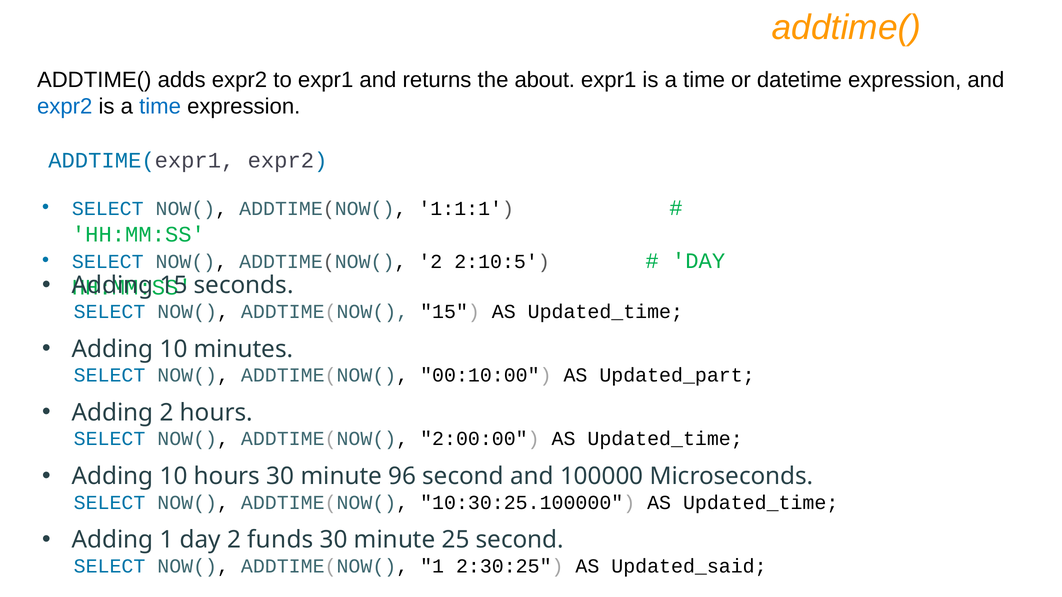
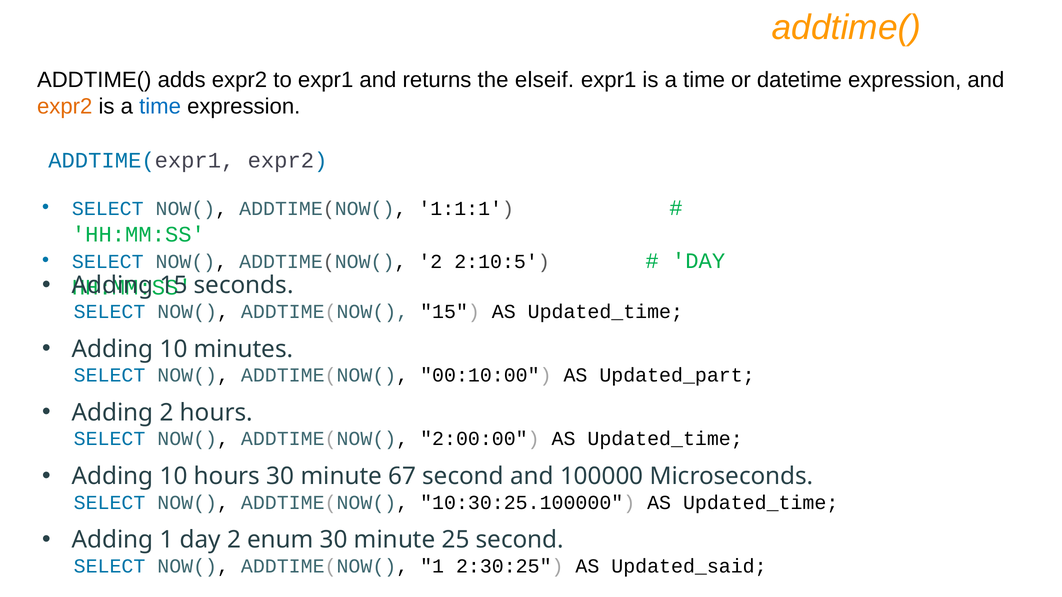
about: about -> elseif (545, 80)
expr2 colour: blue -> orange (65, 106)
96: 96 -> 67 (402, 477)
funds: funds -> enum (281, 540)
